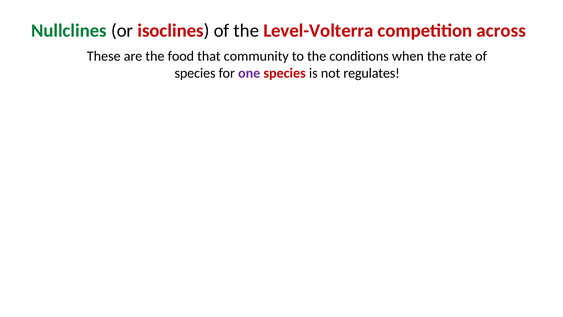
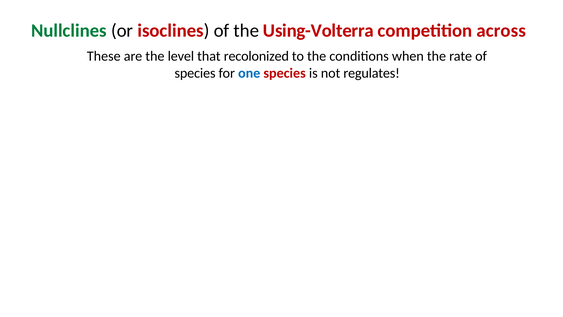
Level-Volterra: Level-Volterra -> Using-Volterra (318, 31)
food: food -> level (181, 56)
community: community -> recolonized (256, 56)
one colour: purple -> blue (249, 73)
